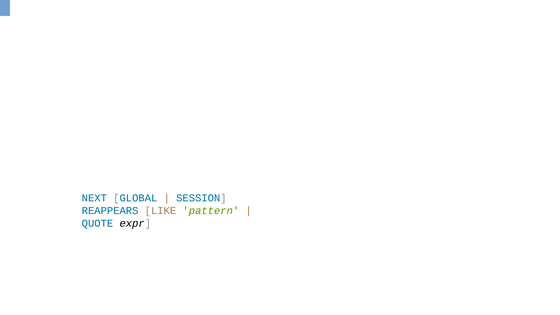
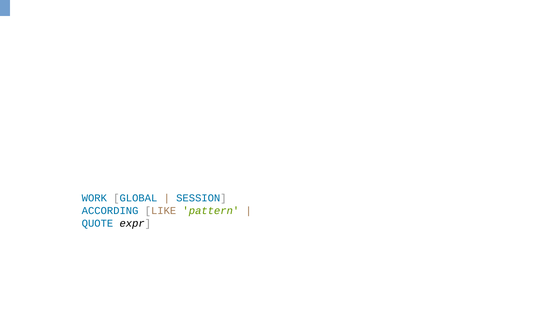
NEXT: NEXT -> WORK (94, 198)
REAPPEARS: REAPPEARS -> ACCORDING (110, 211)
